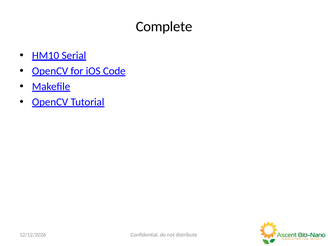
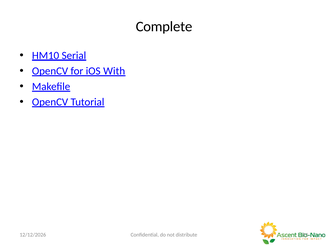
Code: Code -> With (114, 71)
